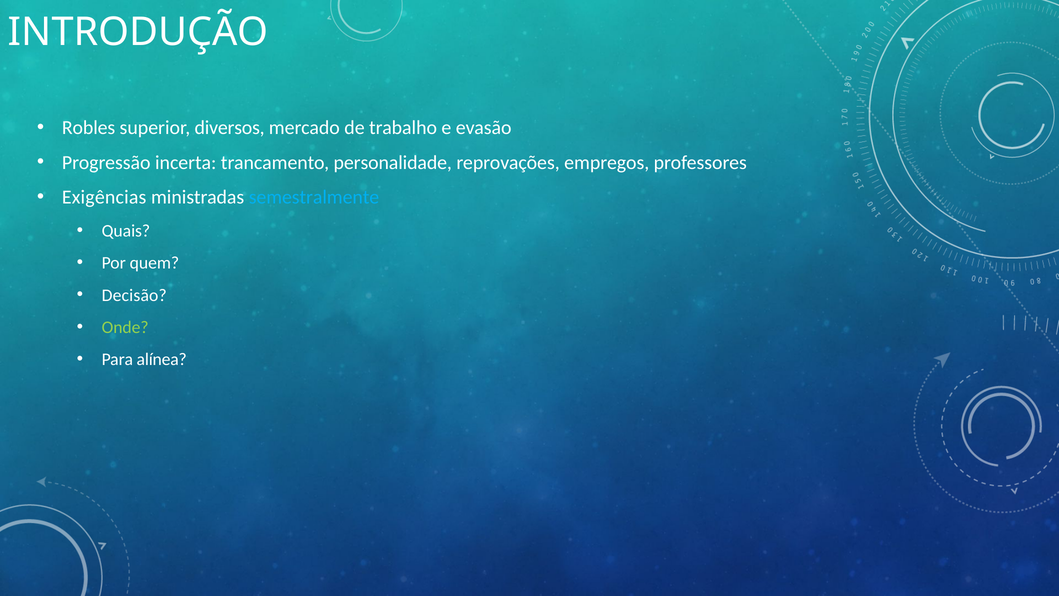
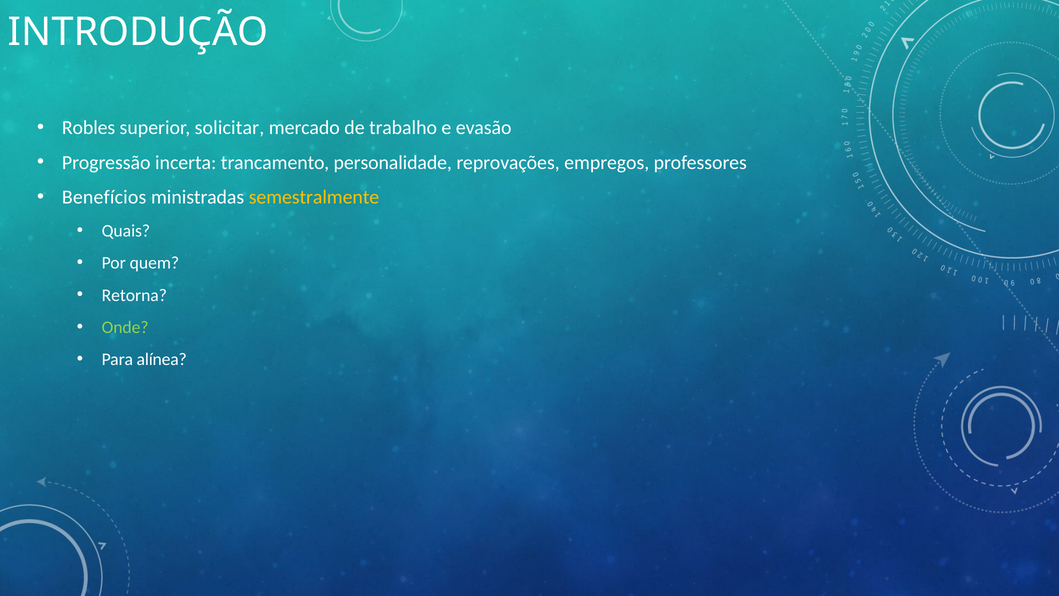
diversos: diversos -> solicitar (229, 127)
Exigências: Exigências -> Benefícios (104, 197)
semestralmente colour: light blue -> yellow (314, 197)
Decisão: Decisão -> Retorna (134, 295)
